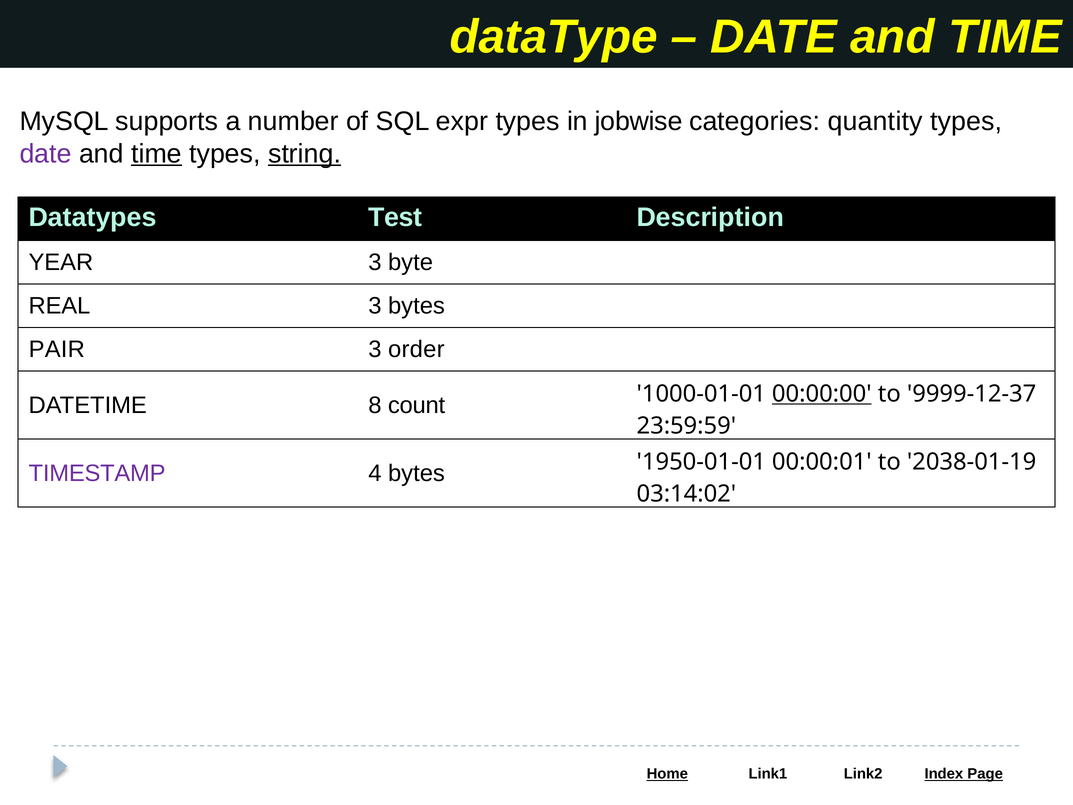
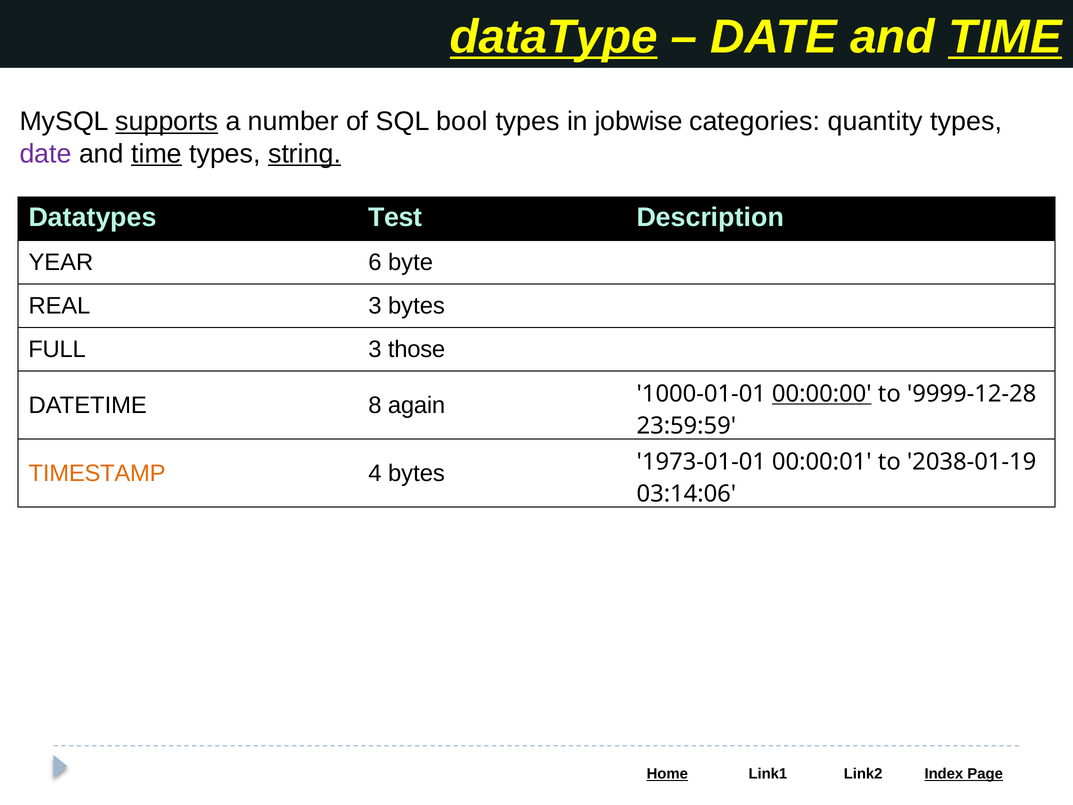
dataType underline: none -> present (554, 37)
TIME underline: none -> present (1005, 37)
supports underline: none -> present (167, 122)
expr: expr -> bool (462, 122)
YEAR 3: 3 -> 6 (375, 262)
PAIR: PAIR -> FULL (57, 349)
order: order -> those (417, 349)
count: count -> again (417, 405)
9999-12-37: 9999-12-37 -> 9999-12-28 (972, 394)
TIMESTAMP colour: purple -> orange (97, 473)
1950-01-01: 1950-01-01 -> 1973-01-01 (701, 462)
03:14:02: 03:14:02 -> 03:14:06 (686, 494)
